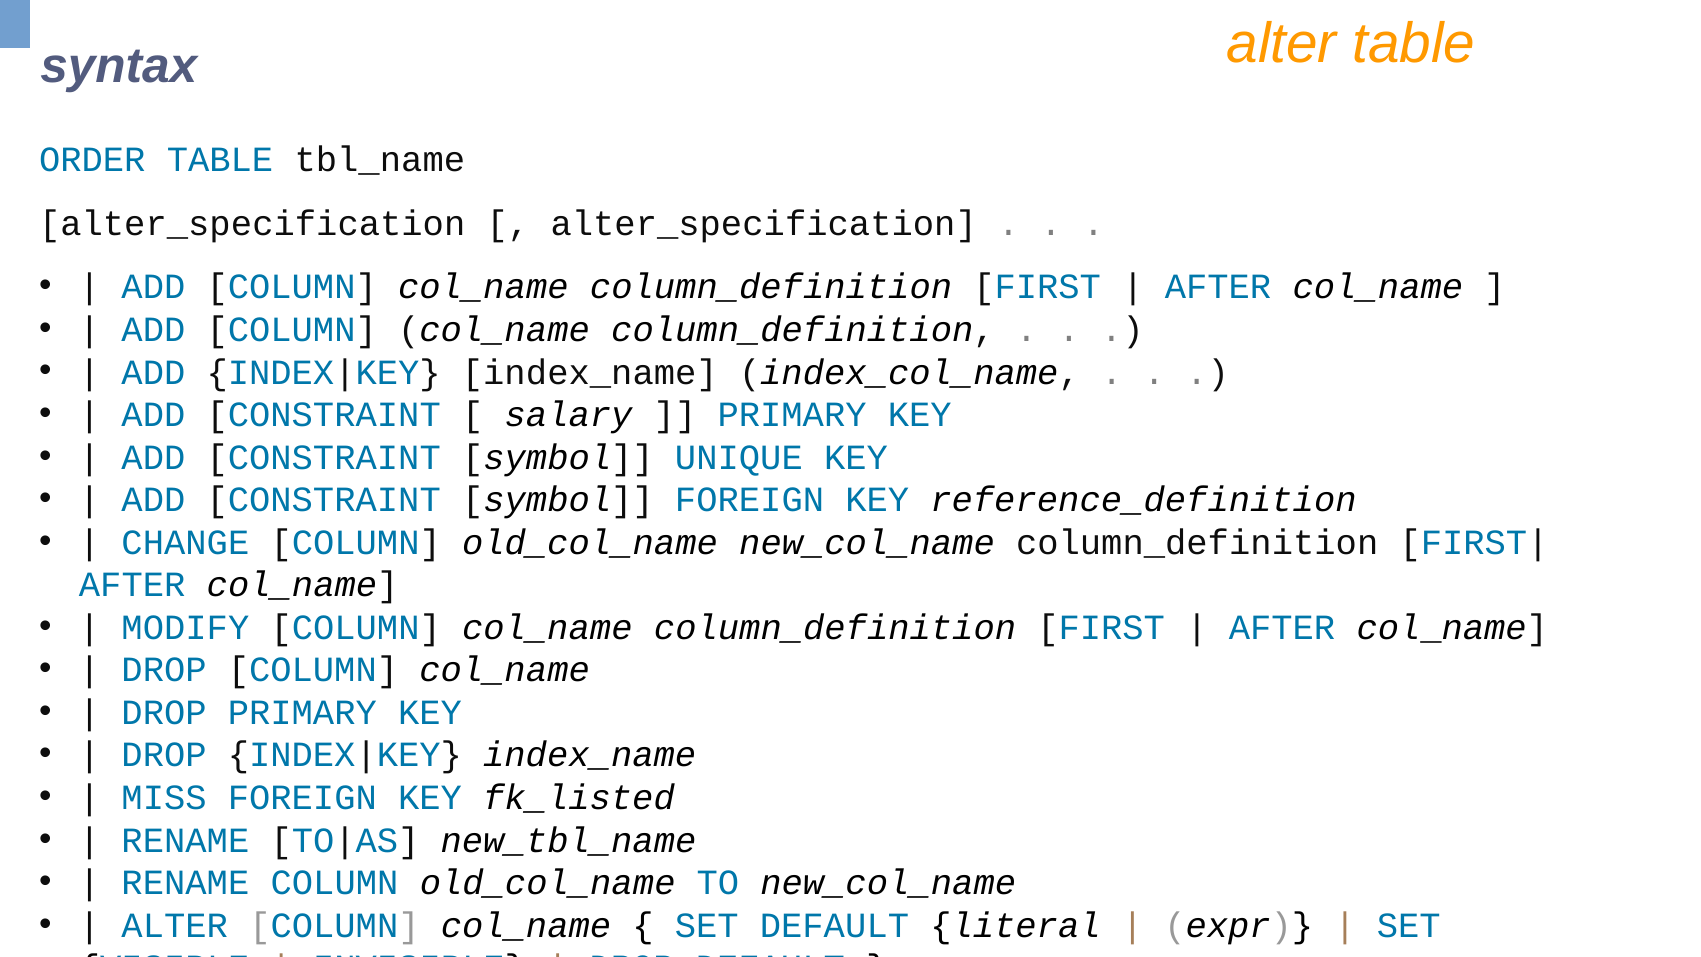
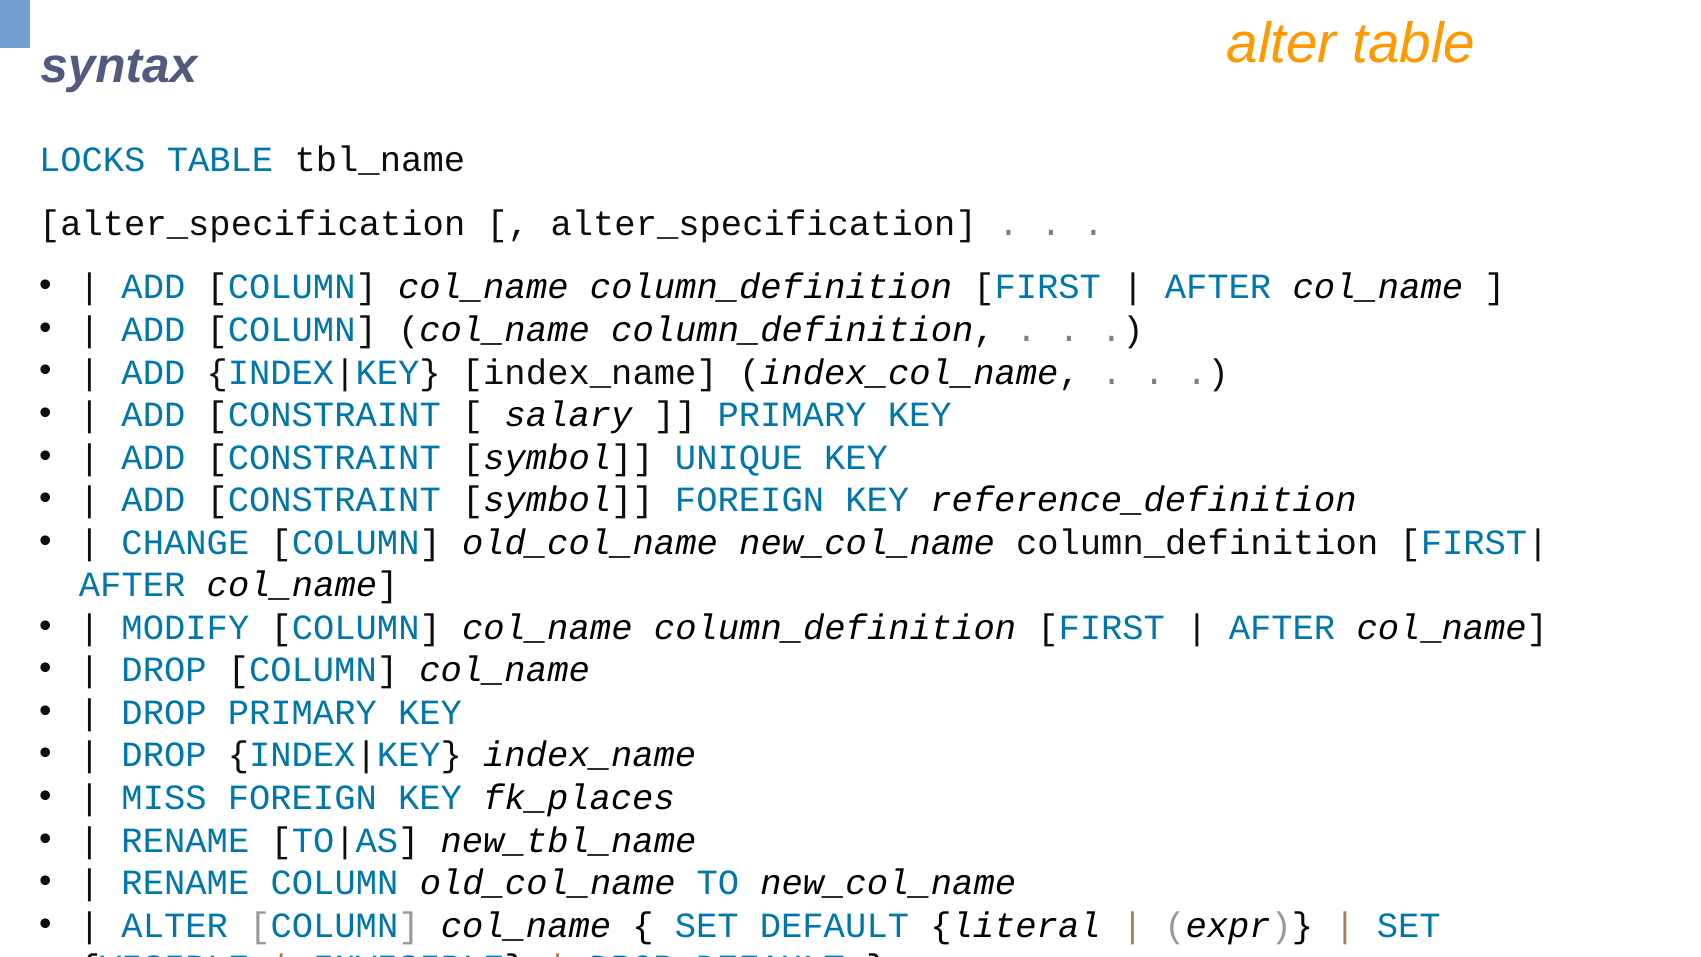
ORDER: ORDER -> LOCKS (92, 159)
fk_listed: fk_listed -> fk_places (579, 798)
